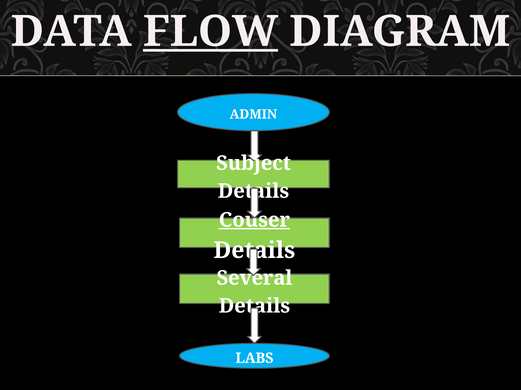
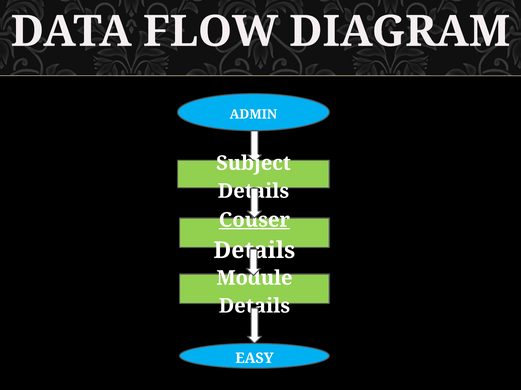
FLOW underline: present -> none (211, 32)
Several: Several -> Module (254, 279)
LABS: LABS -> EASY (254, 359)
